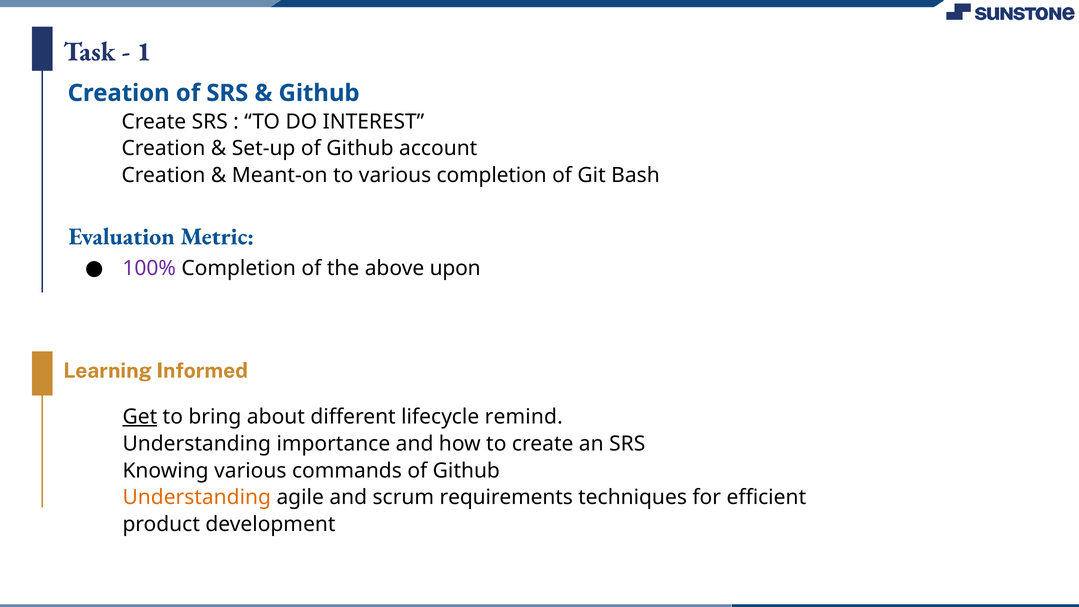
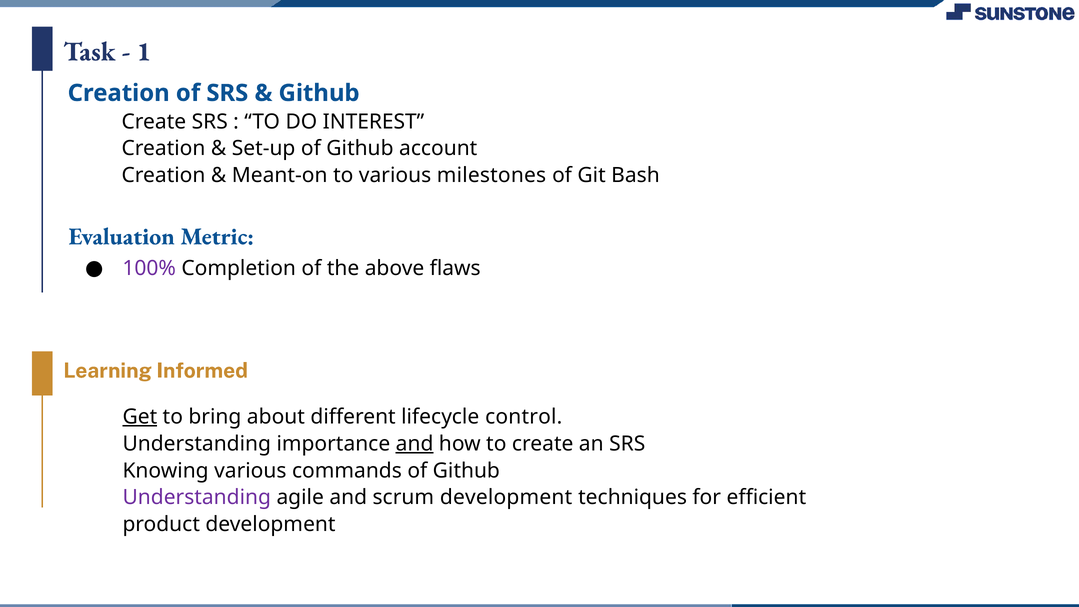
various completion: completion -> milestones (491, 175)
upon: upon -> flaws (455, 268)
remind: remind -> control (524, 417)
and underline: none -> present (415, 444)
Understanding colour: orange -> purple (197, 498)
scrum requirements: requirements -> development (506, 498)
